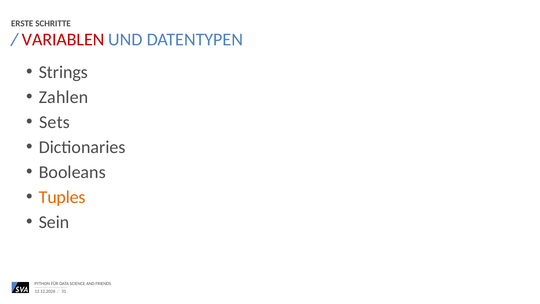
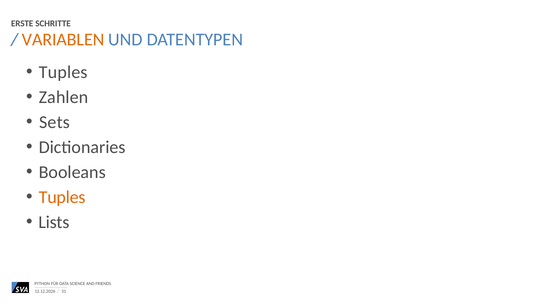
VARIABLEN colour: red -> orange (63, 40)
Strings: Strings -> Tuples (63, 72)
Sein: Sein -> Lists (54, 222)
